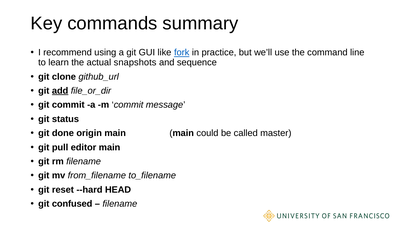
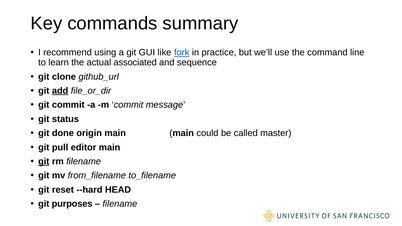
snapshots: snapshots -> associated (135, 63)
git underline: none -> present (44, 162)
confused: confused -> purposes (72, 204)
